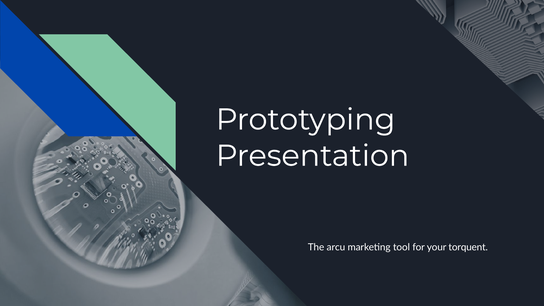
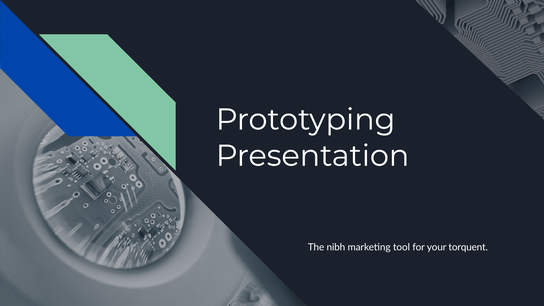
arcu: arcu -> nibh (336, 247)
